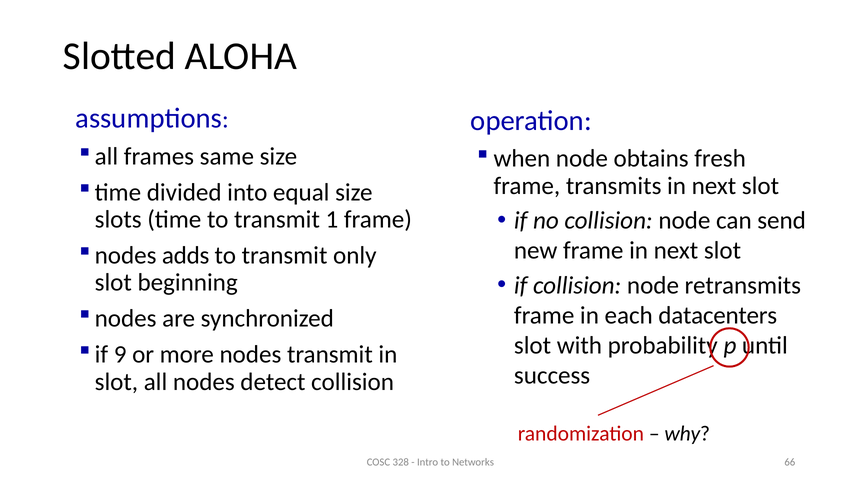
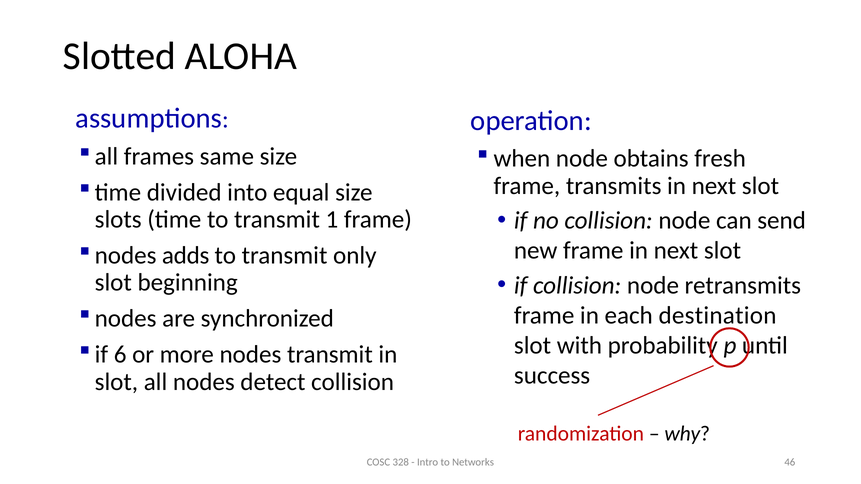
datacenters: datacenters -> destination (717, 315)
9: 9 -> 6 (120, 355)
66: 66 -> 46 (790, 462)
